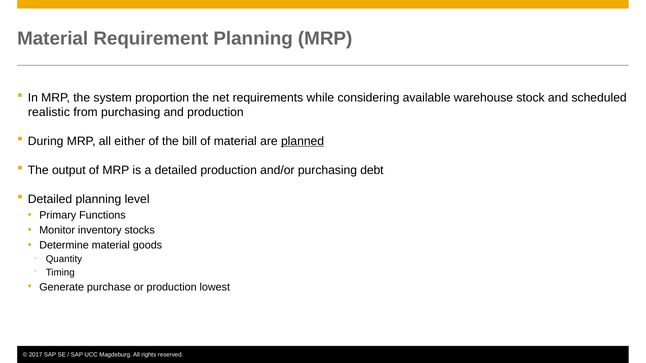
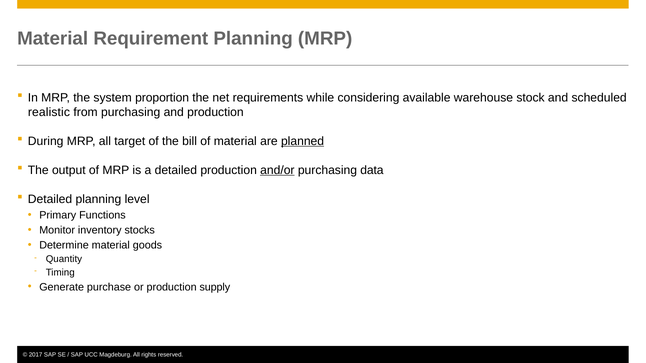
either: either -> target (130, 141)
and/or underline: none -> present (277, 170)
debt: debt -> data (372, 170)
lowest: lowest -> supply (215, 287)
